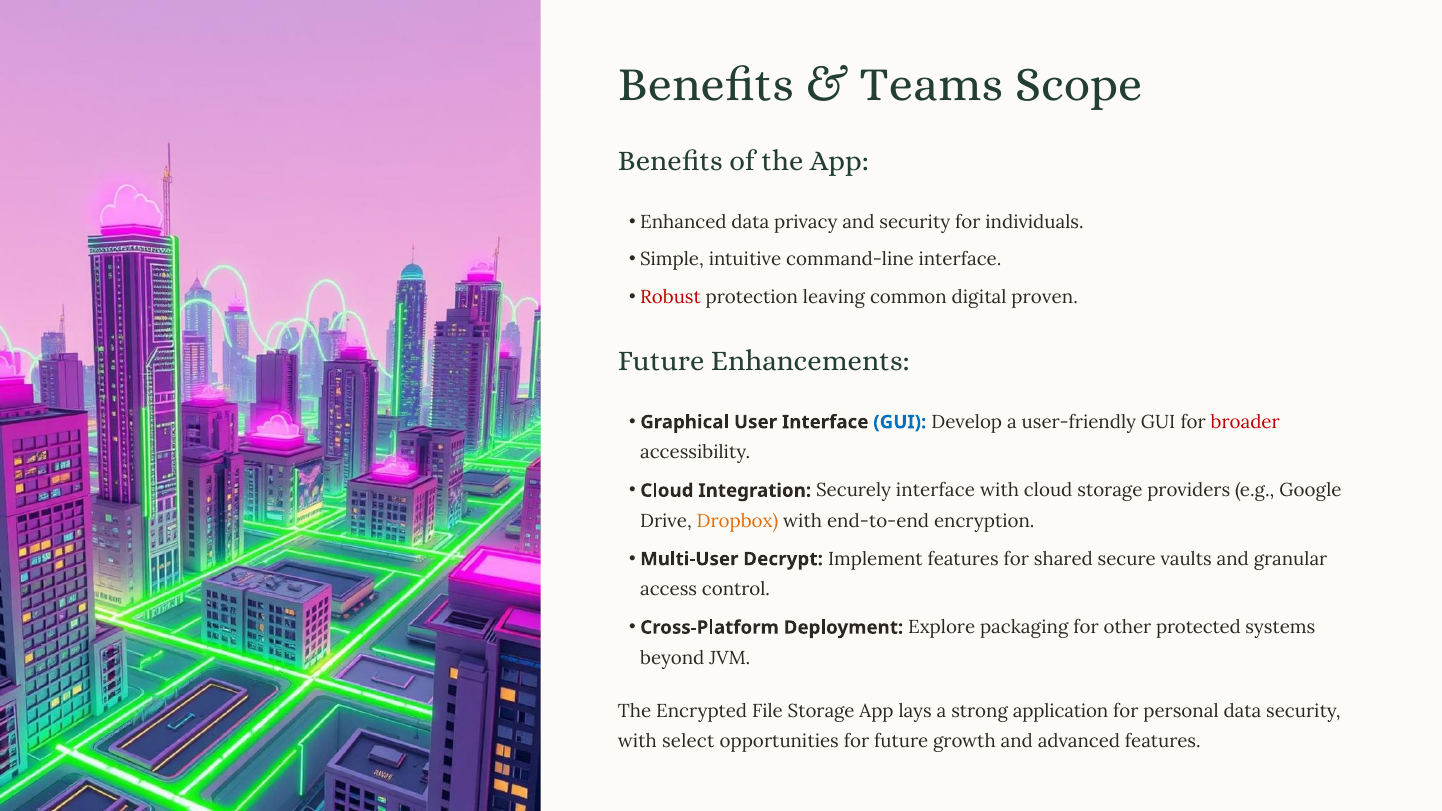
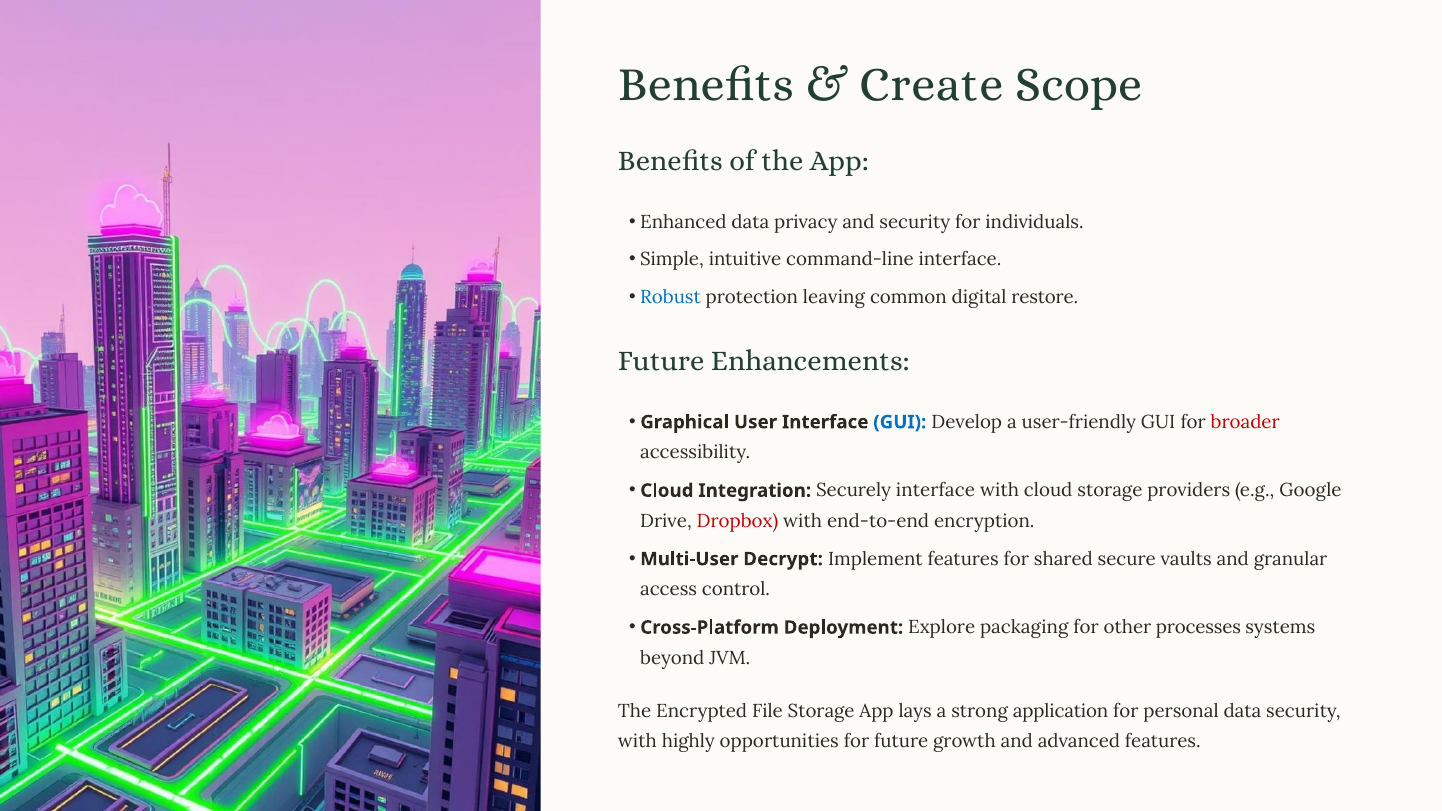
Teams: Teams -> Create (931, 85)
Robust colour: red -> blue (671, 297)
proven: proven -> restore (1045, 297)
Dropbox colour: orange -> red (737, 521)
protected: protected -> processes (1198, 628)
select: select -> highly (688, 742)
